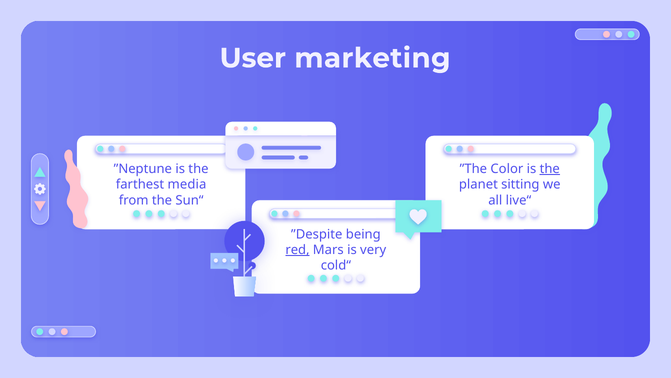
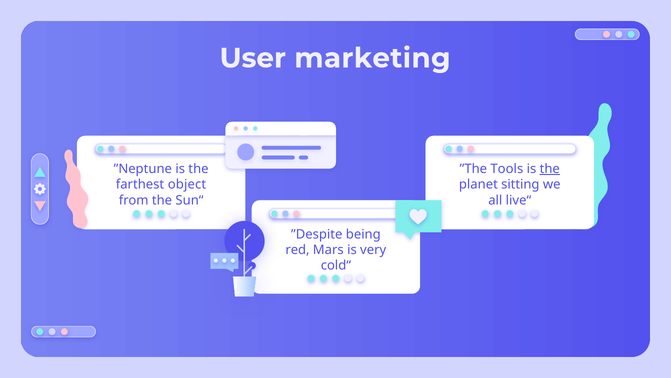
Color: Color -> Tools (507, 169)
media: media -> object (187, 184)
red underline: present -> none (298, 250)
